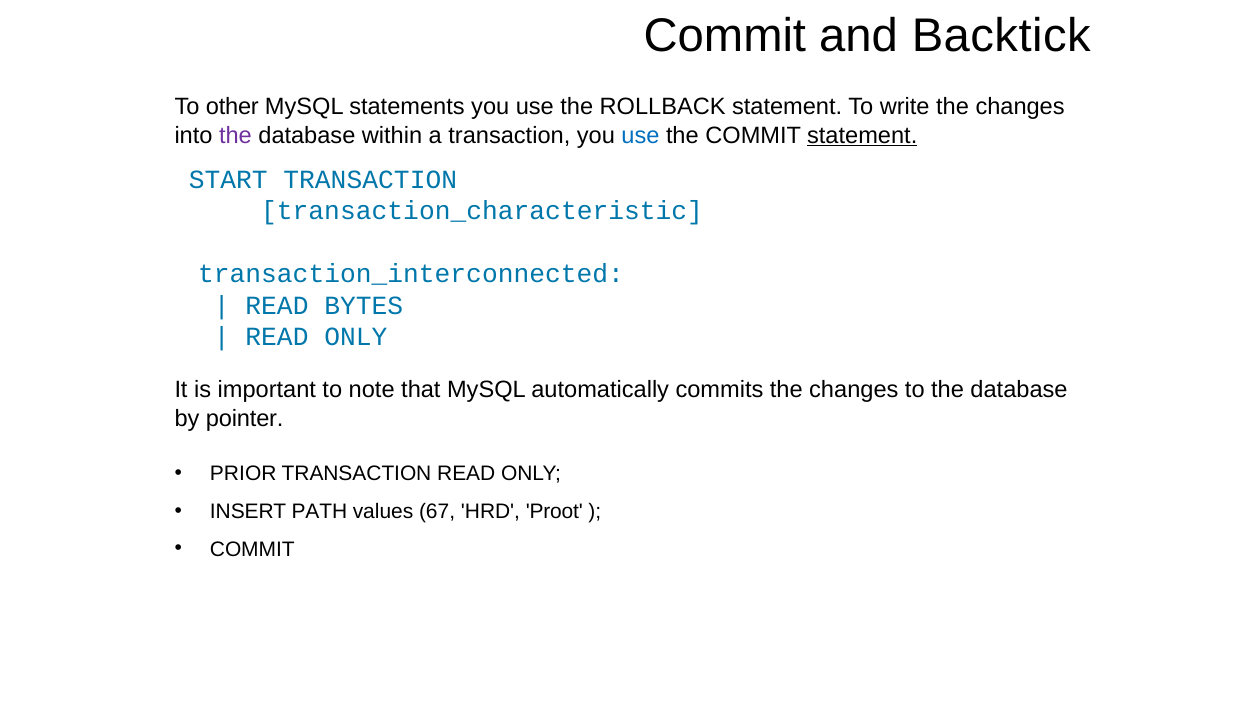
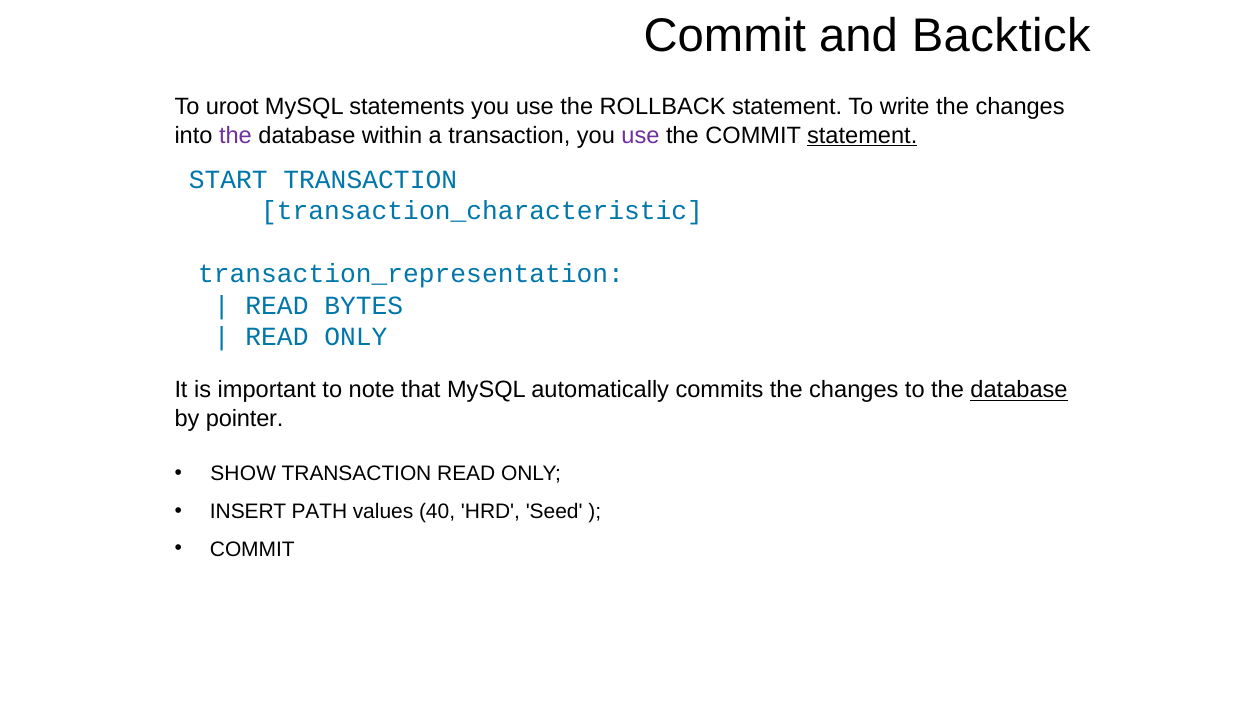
other: other -> uroot (232, 107)
use colour: blue -> purple (640, 135)
transaction_interconnected: transaction_interconnected -> transaction_representation (411, 274)
database underline: none -> present (1019, 390)
PRIOR: PRIOR -> SHOW (243, 474)
67: 67 -> 40 (437, 512)
Proot: Proot -> Seed (554, 512)
